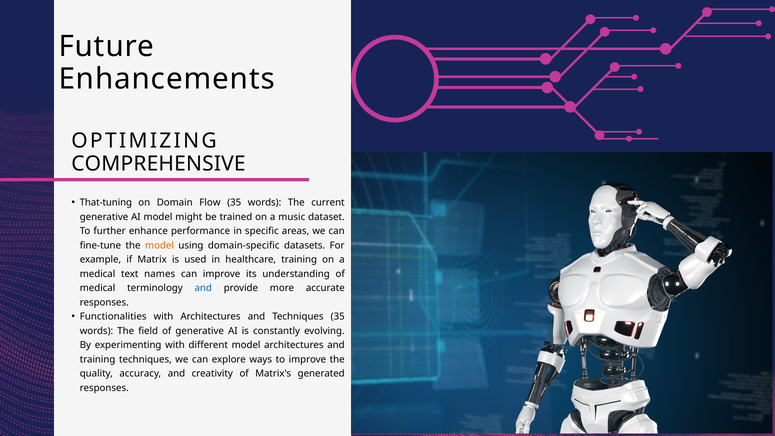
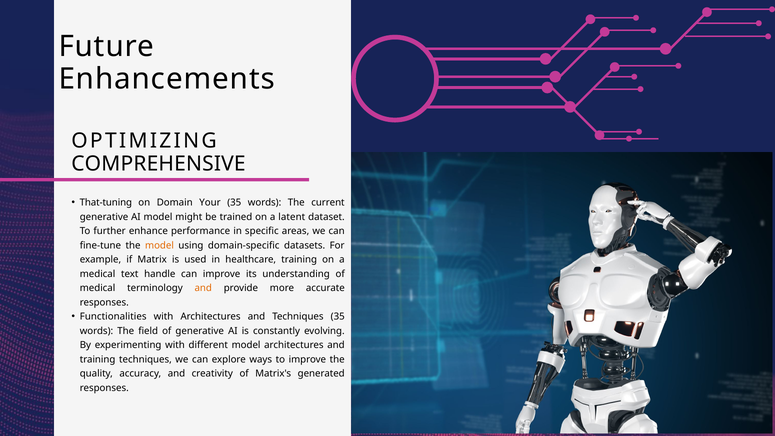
Flow: Flow -> Your (210, 203)
music: music -> latent (292, 217)
names: names -> handle (160, 274)
and colour: blue -> orange (203, 288)
